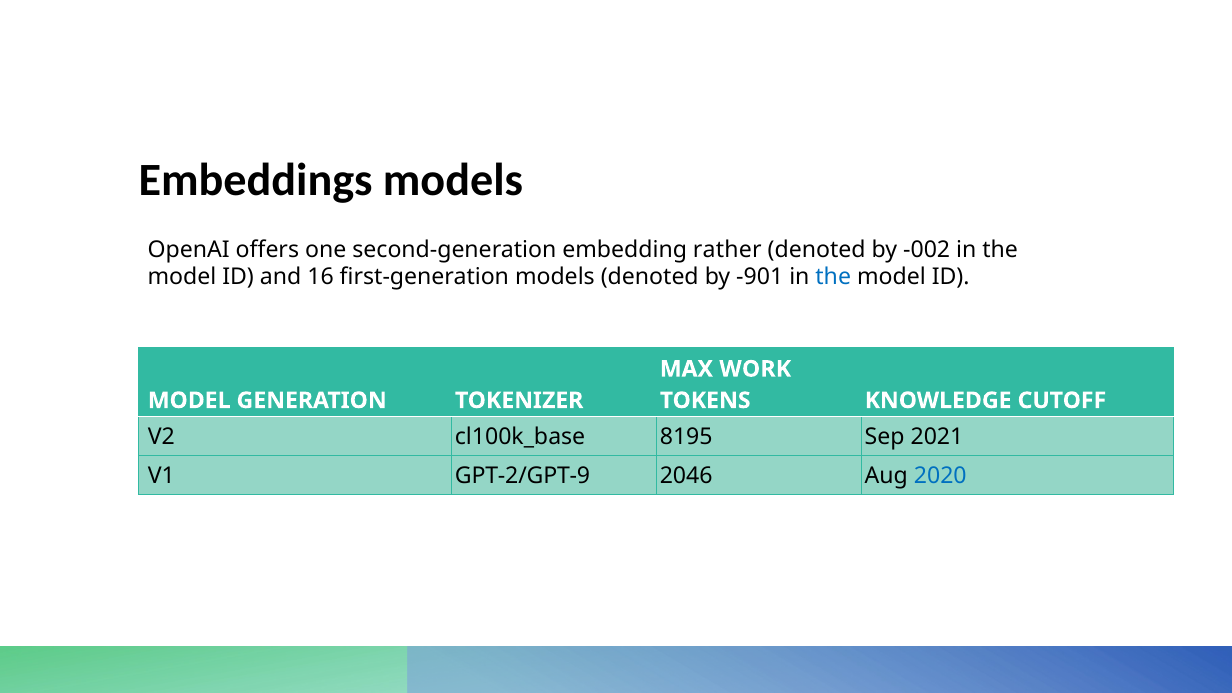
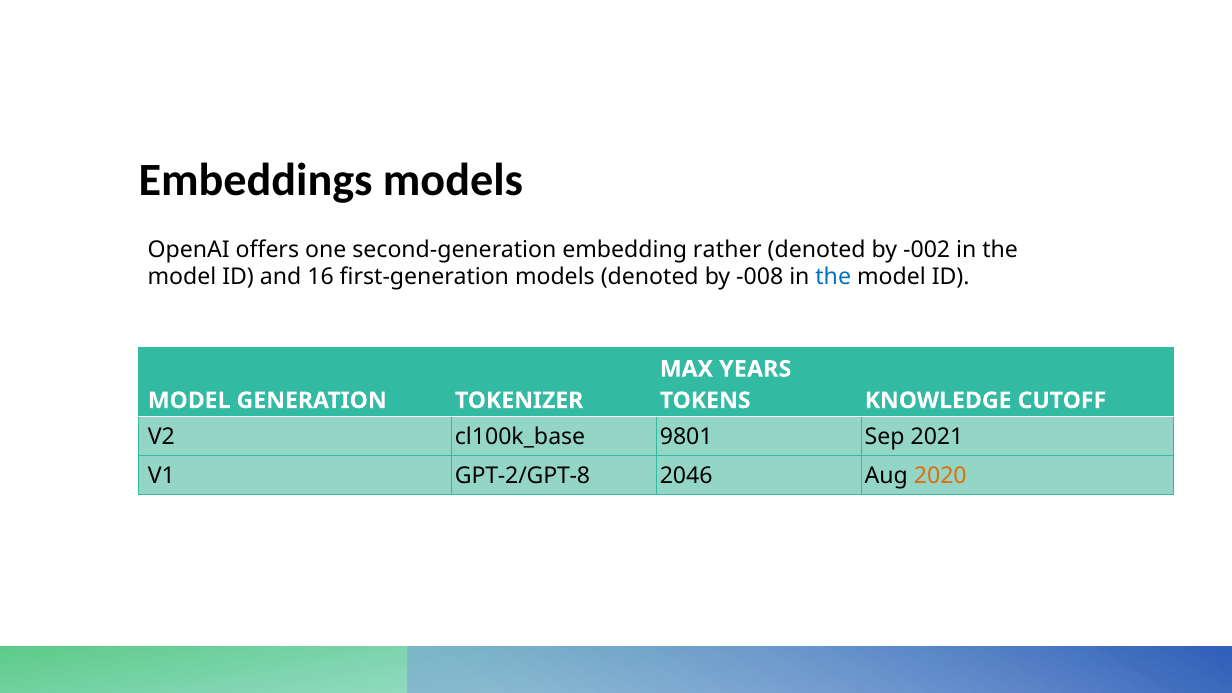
-901: -901 -> -008 (760, 277)
WORK: WORK -> YEARS (755, 369)
8195: 8195 -> 9801 (686, 437)
GPT-2/GPT-9: GPT-2/GPT-9 -> GPT-2/GPT-8 (523, 476)
2020 colour: blue -> orange (940, 476)
